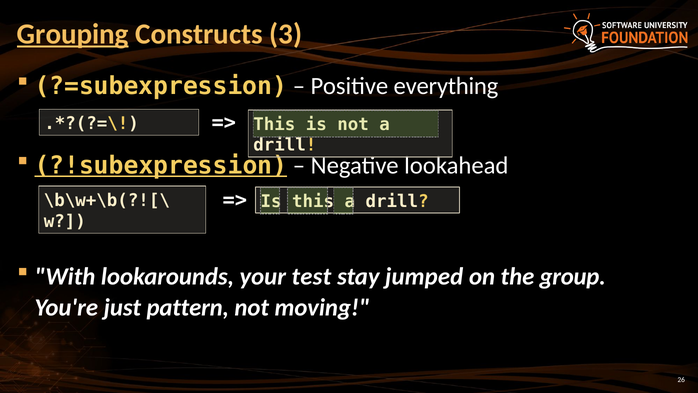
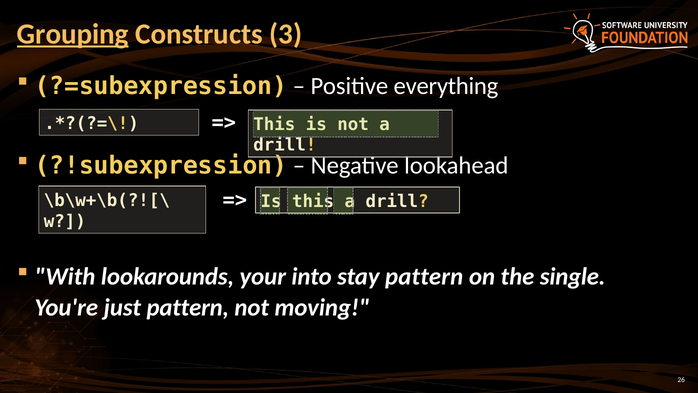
?!subexpression underline: present -> none (161, 166)
test: test -> into (312, 277)
stay jumped: jumped -> pattern (424, 277)
group: group -> single (573, 277)
